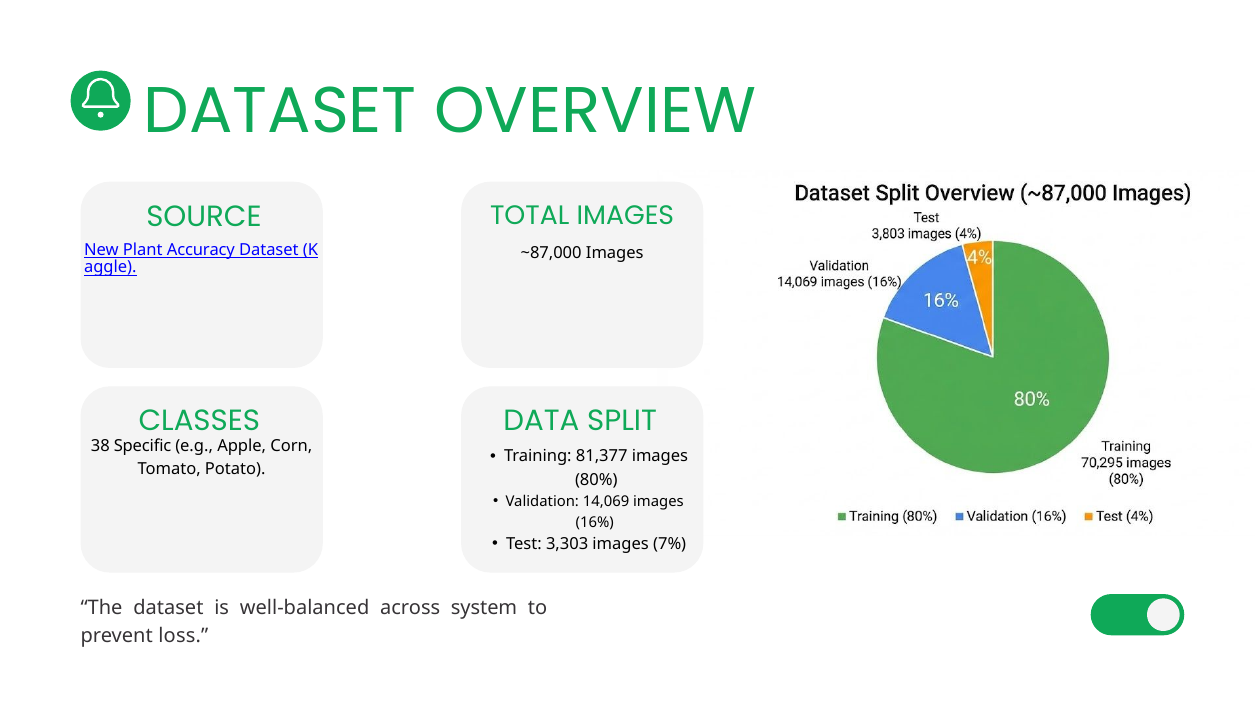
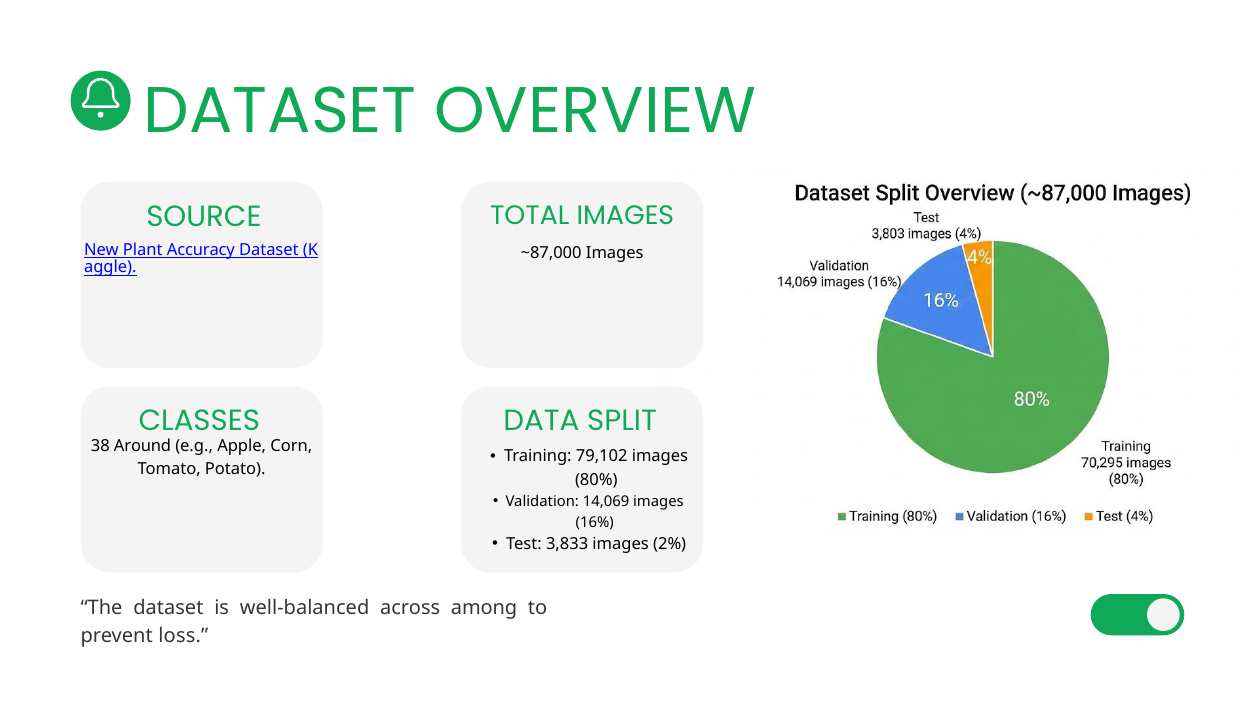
Specific: Specific -> Around (143, 446)
81,377: 81,377 -> 79,102 (602, 456)
3,303: 3,303 -> 3,833 (567, 544)
7%: 7% -> 2% (670, 544)
system: system -> among (484, 608)
